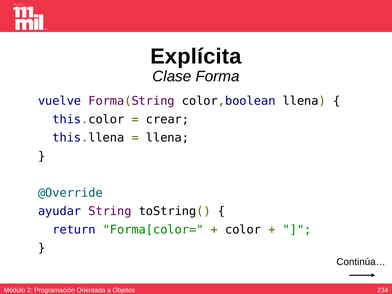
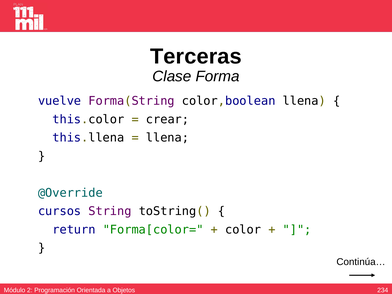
Explícita: Explícita -> Terceras (196, 56)
ayudar: ayudar -> cursos (60, 211)
